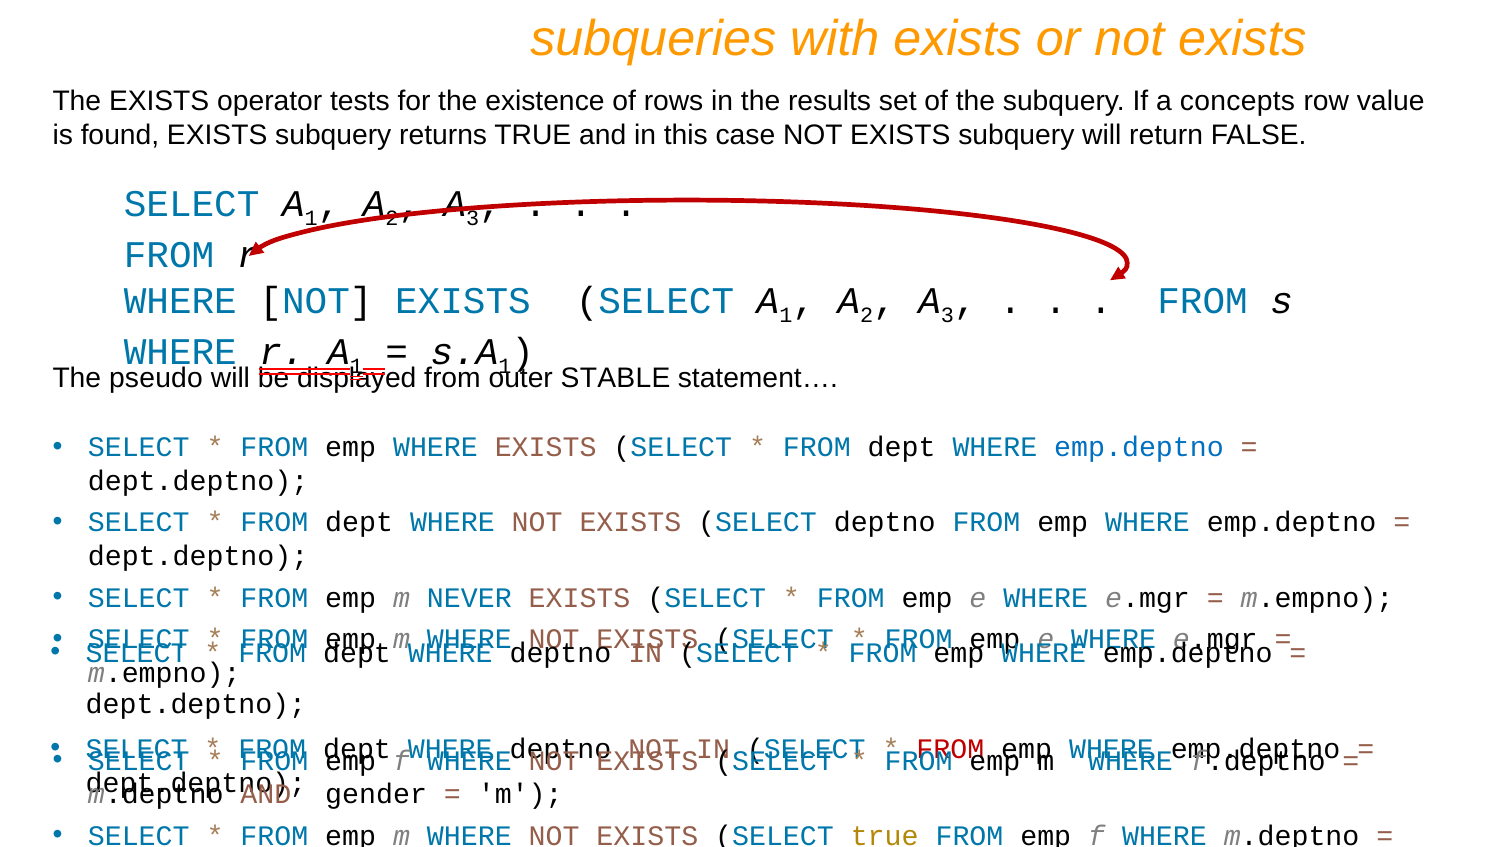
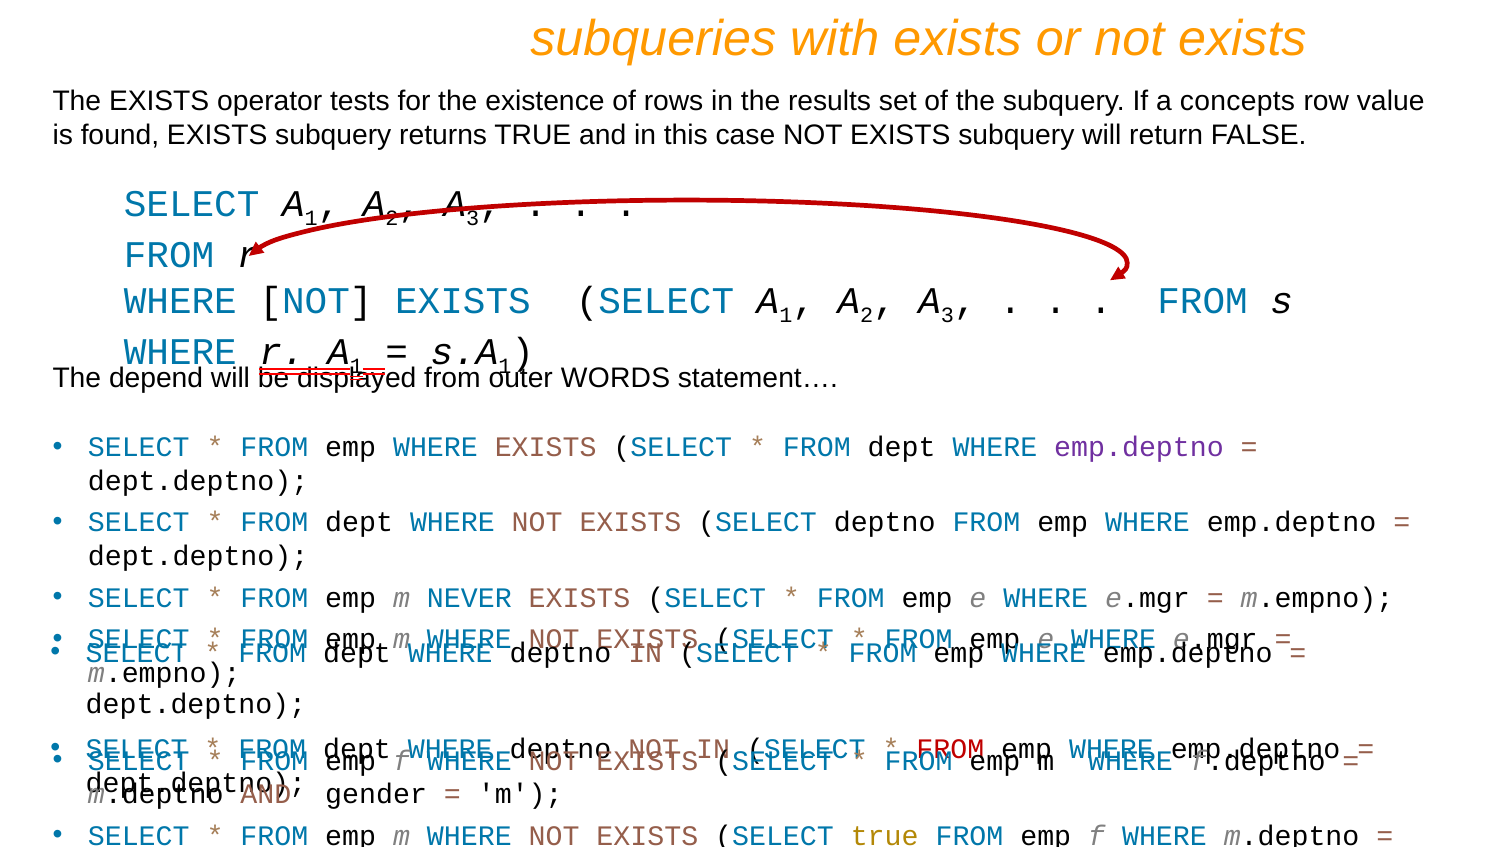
pseudo: pseudo -> depend (156, 379)
STABLE: STABLE -> WORDS (616, 379)
emp.deptno colour: blue -> purple (1139, 448)
